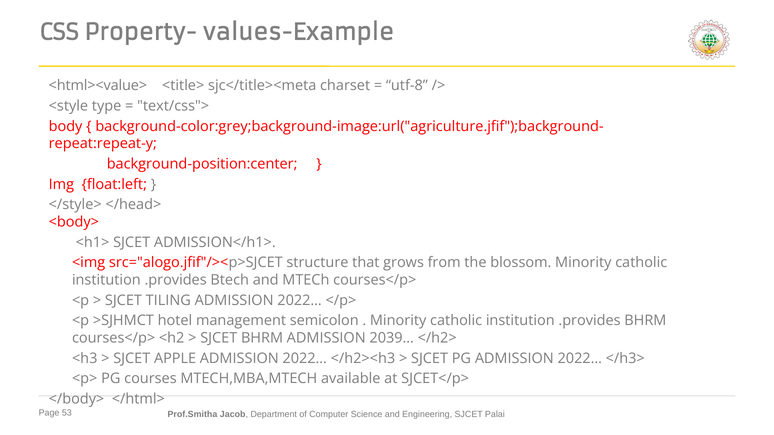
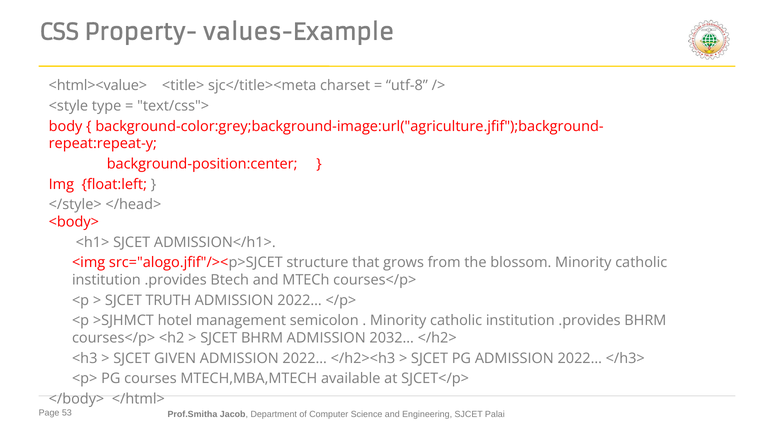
TILING: TILING -> TRUTH (168, 300)
2039…: 2039… -> 2032… (392, 338)
APPLE: APPLE -> GIVEN (175, 359)
